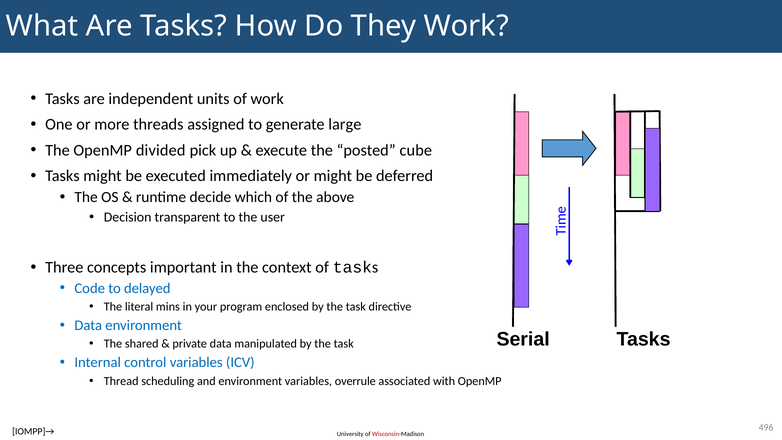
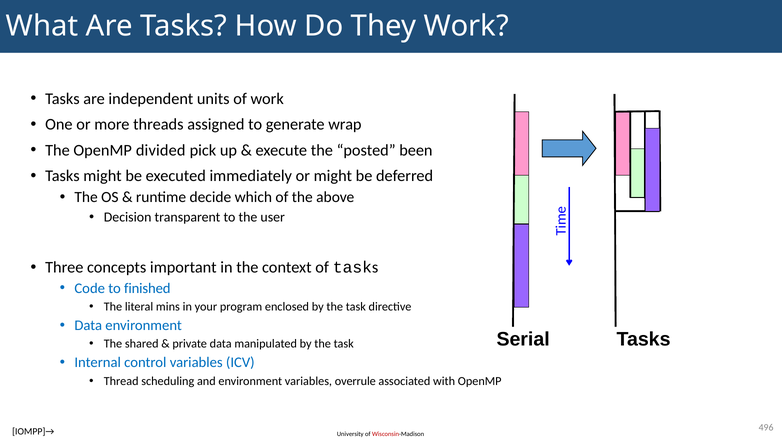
large: large -> wrap (345, 124)
cube: cube -> been (416, 150)
delayed: delayed -> finished (147, 288)
